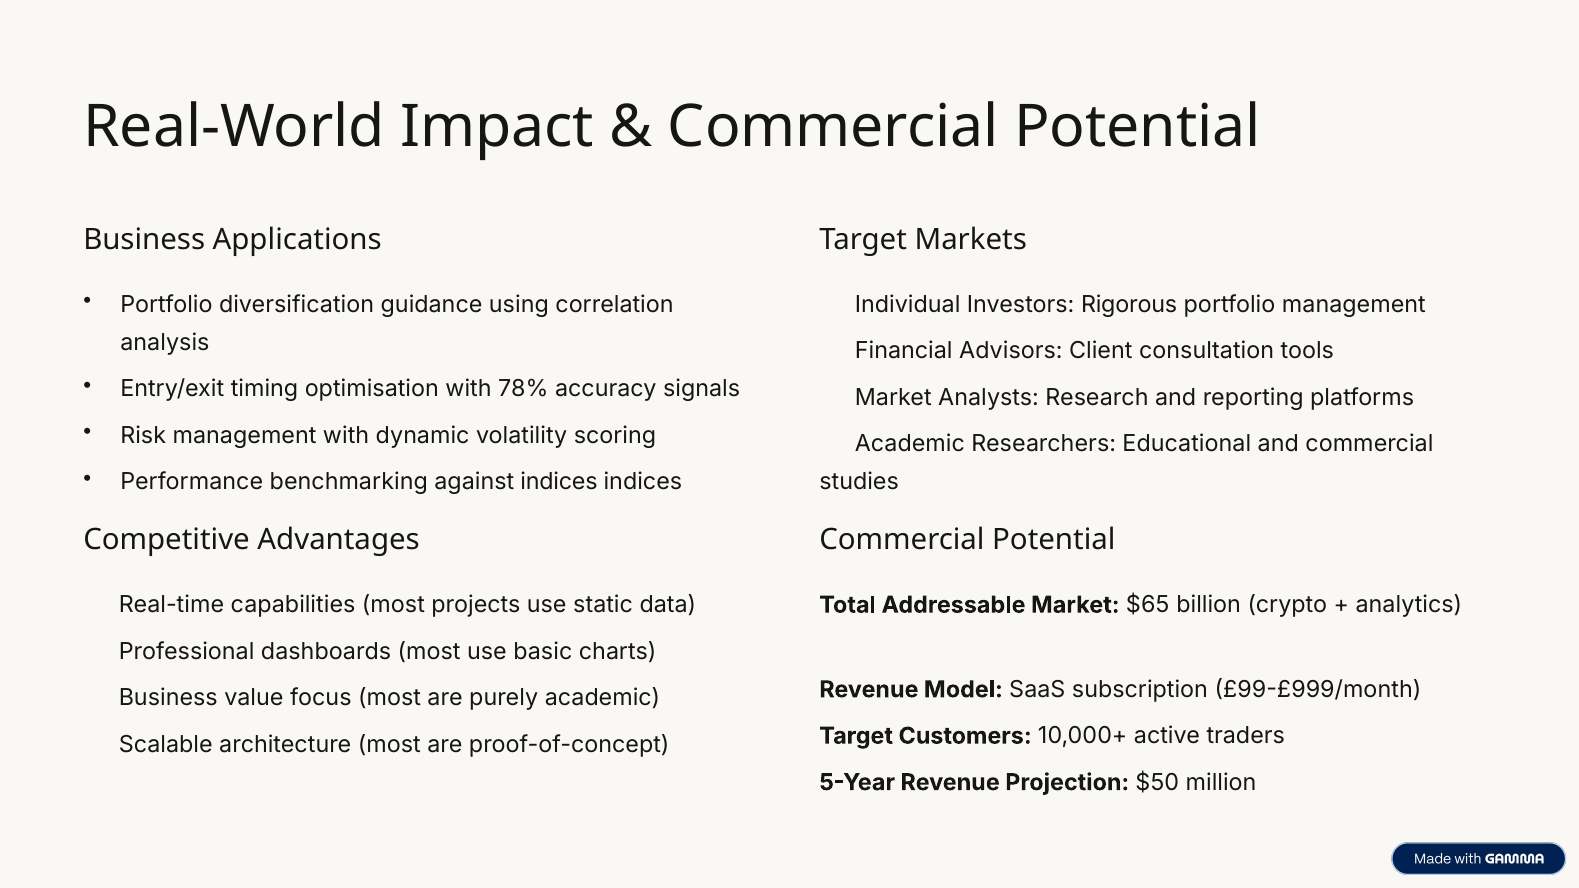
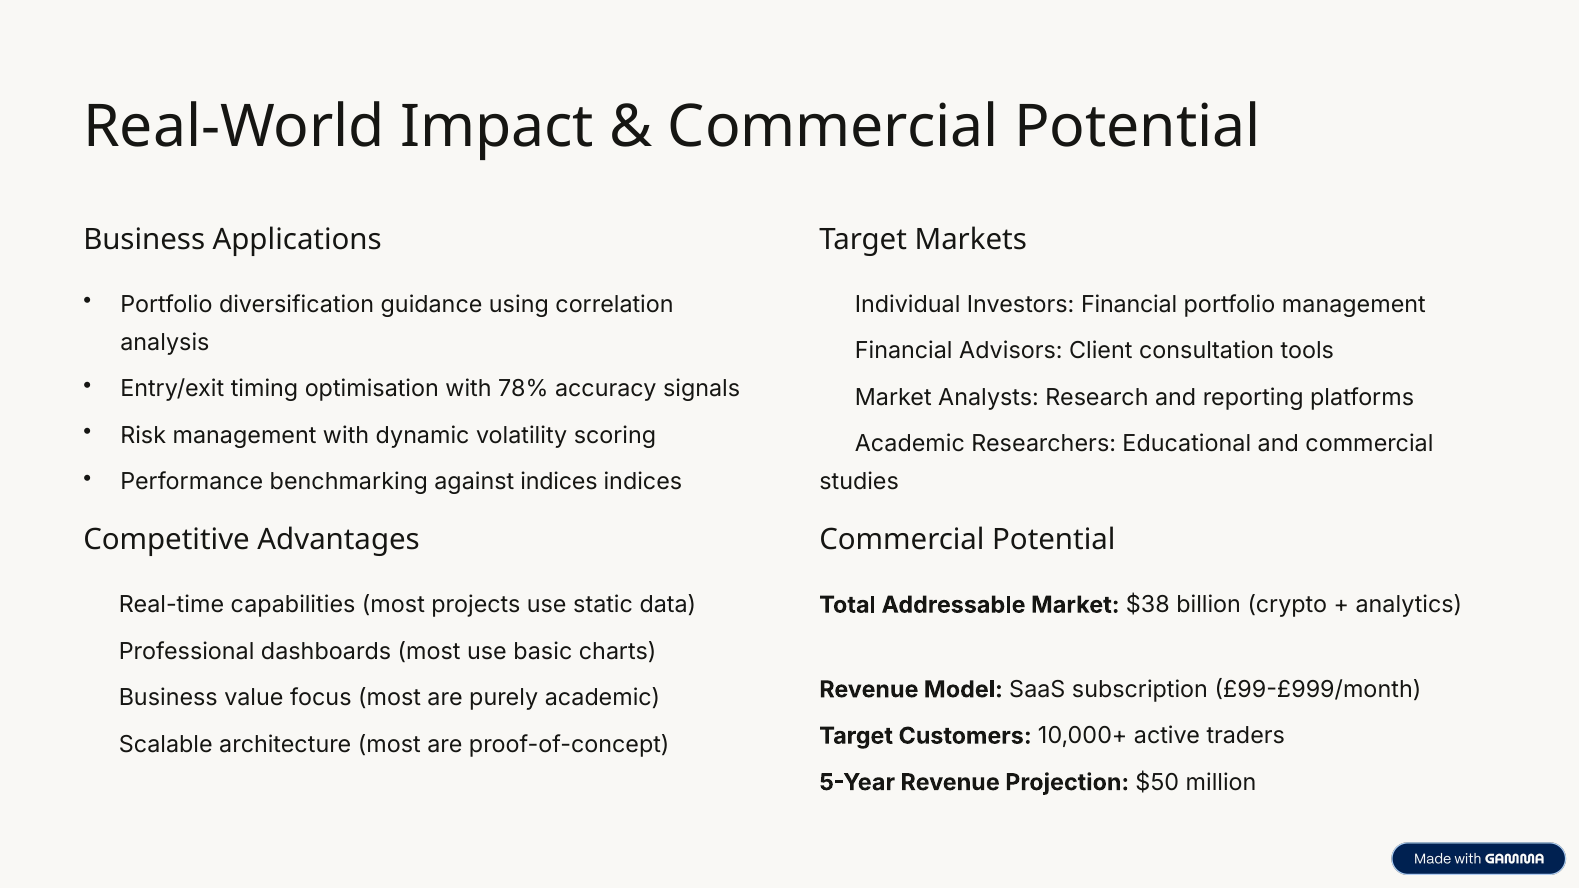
Investors Rigorous: Rigorous -> Financial (1129, 305)
$65: $65 -> $38 (1148, 605)
